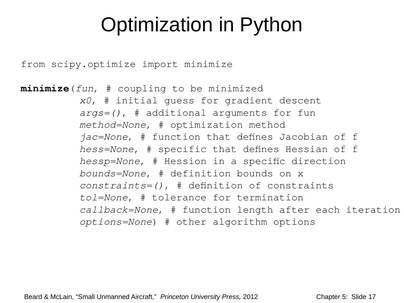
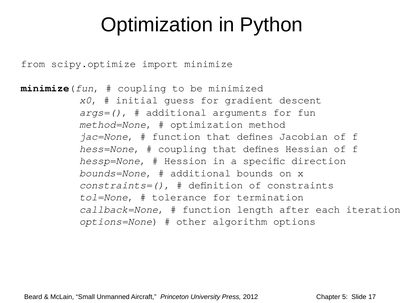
specific: specific -> coupling (182, 149)
definition: definition -> additional (201, 173)
